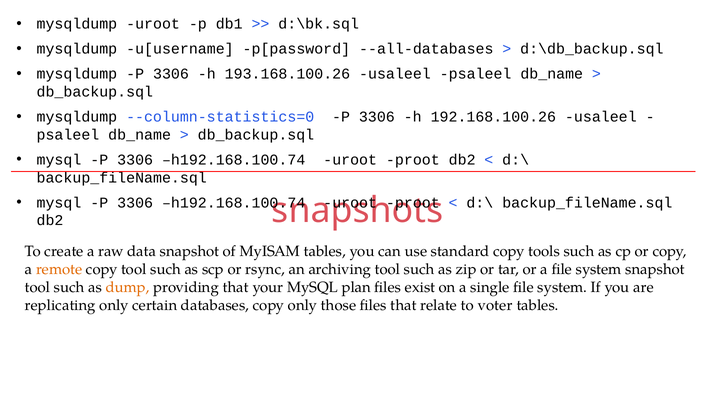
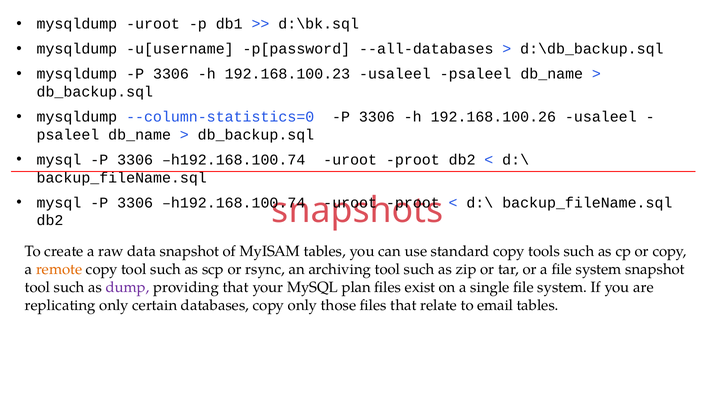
193.168.100.26: 193.168.100.26 -> 192.168.100.23 (287, 74)
dump colour: orange -> purple (128, 287)
voter: voter -> email (495, 305)
